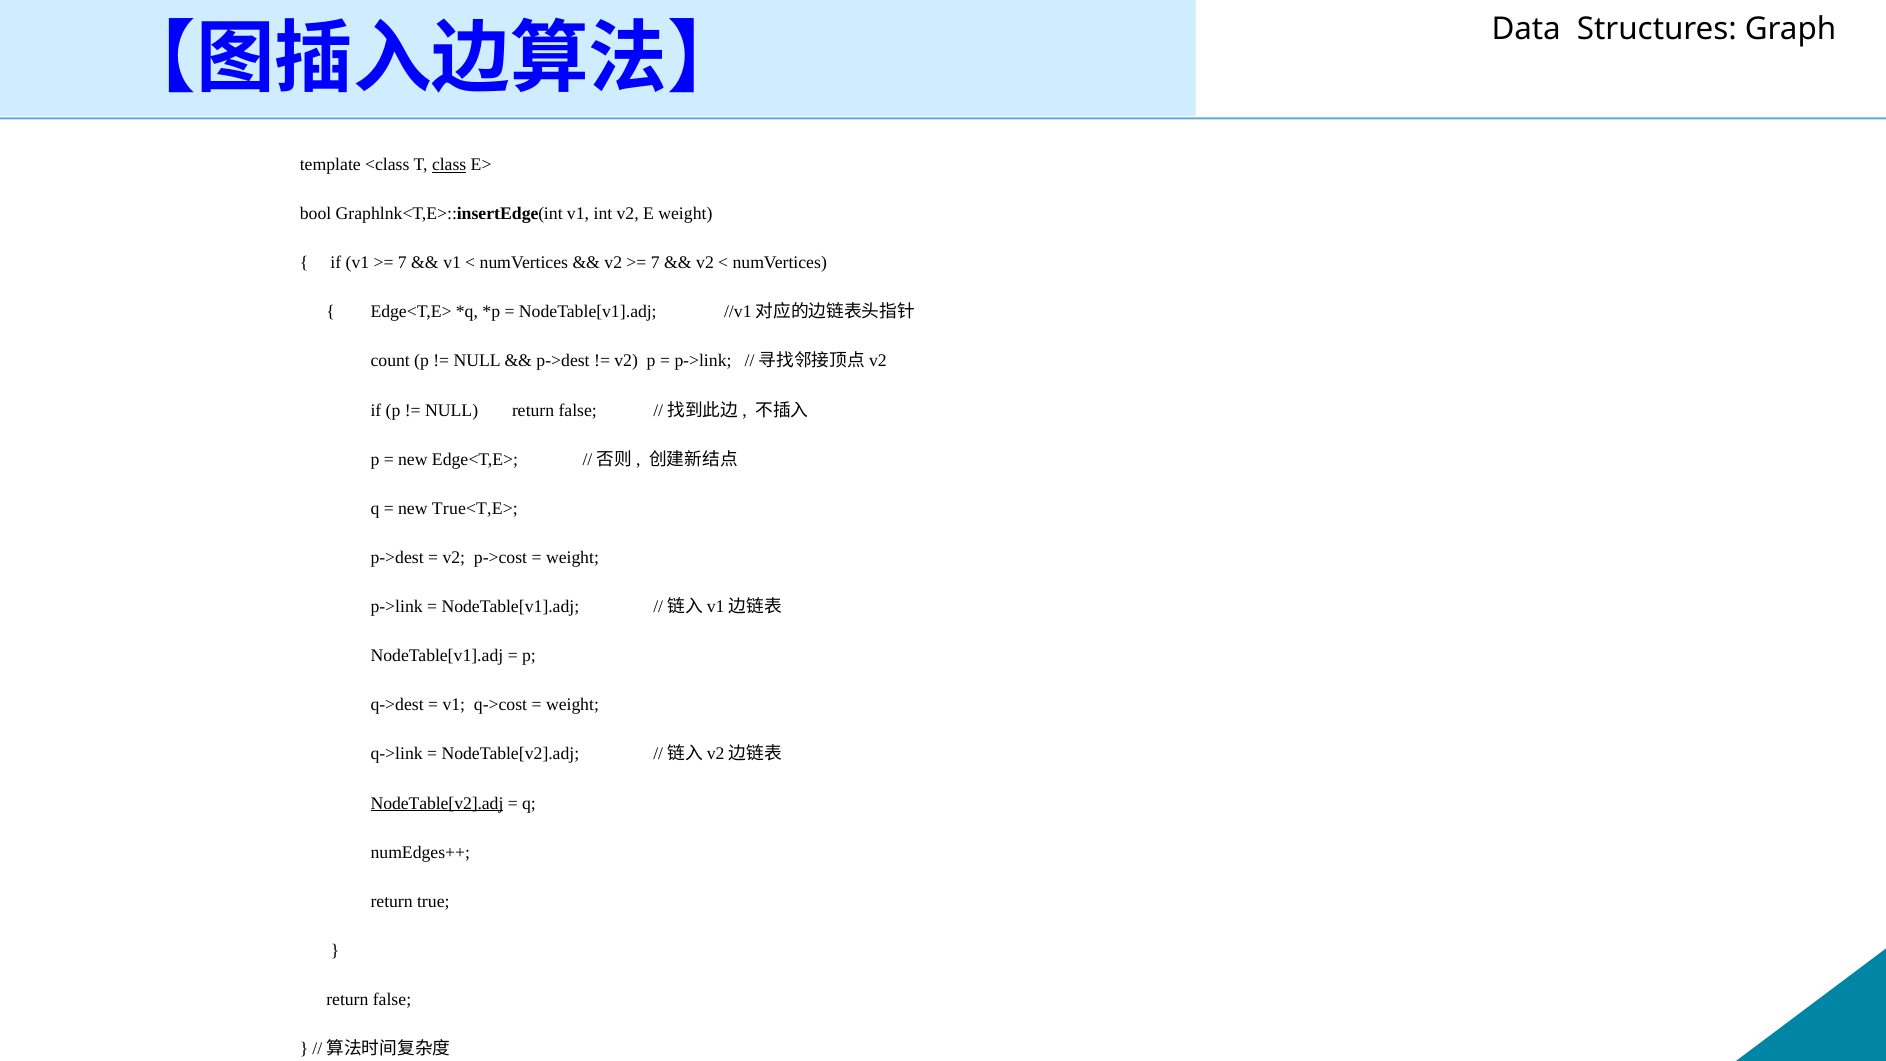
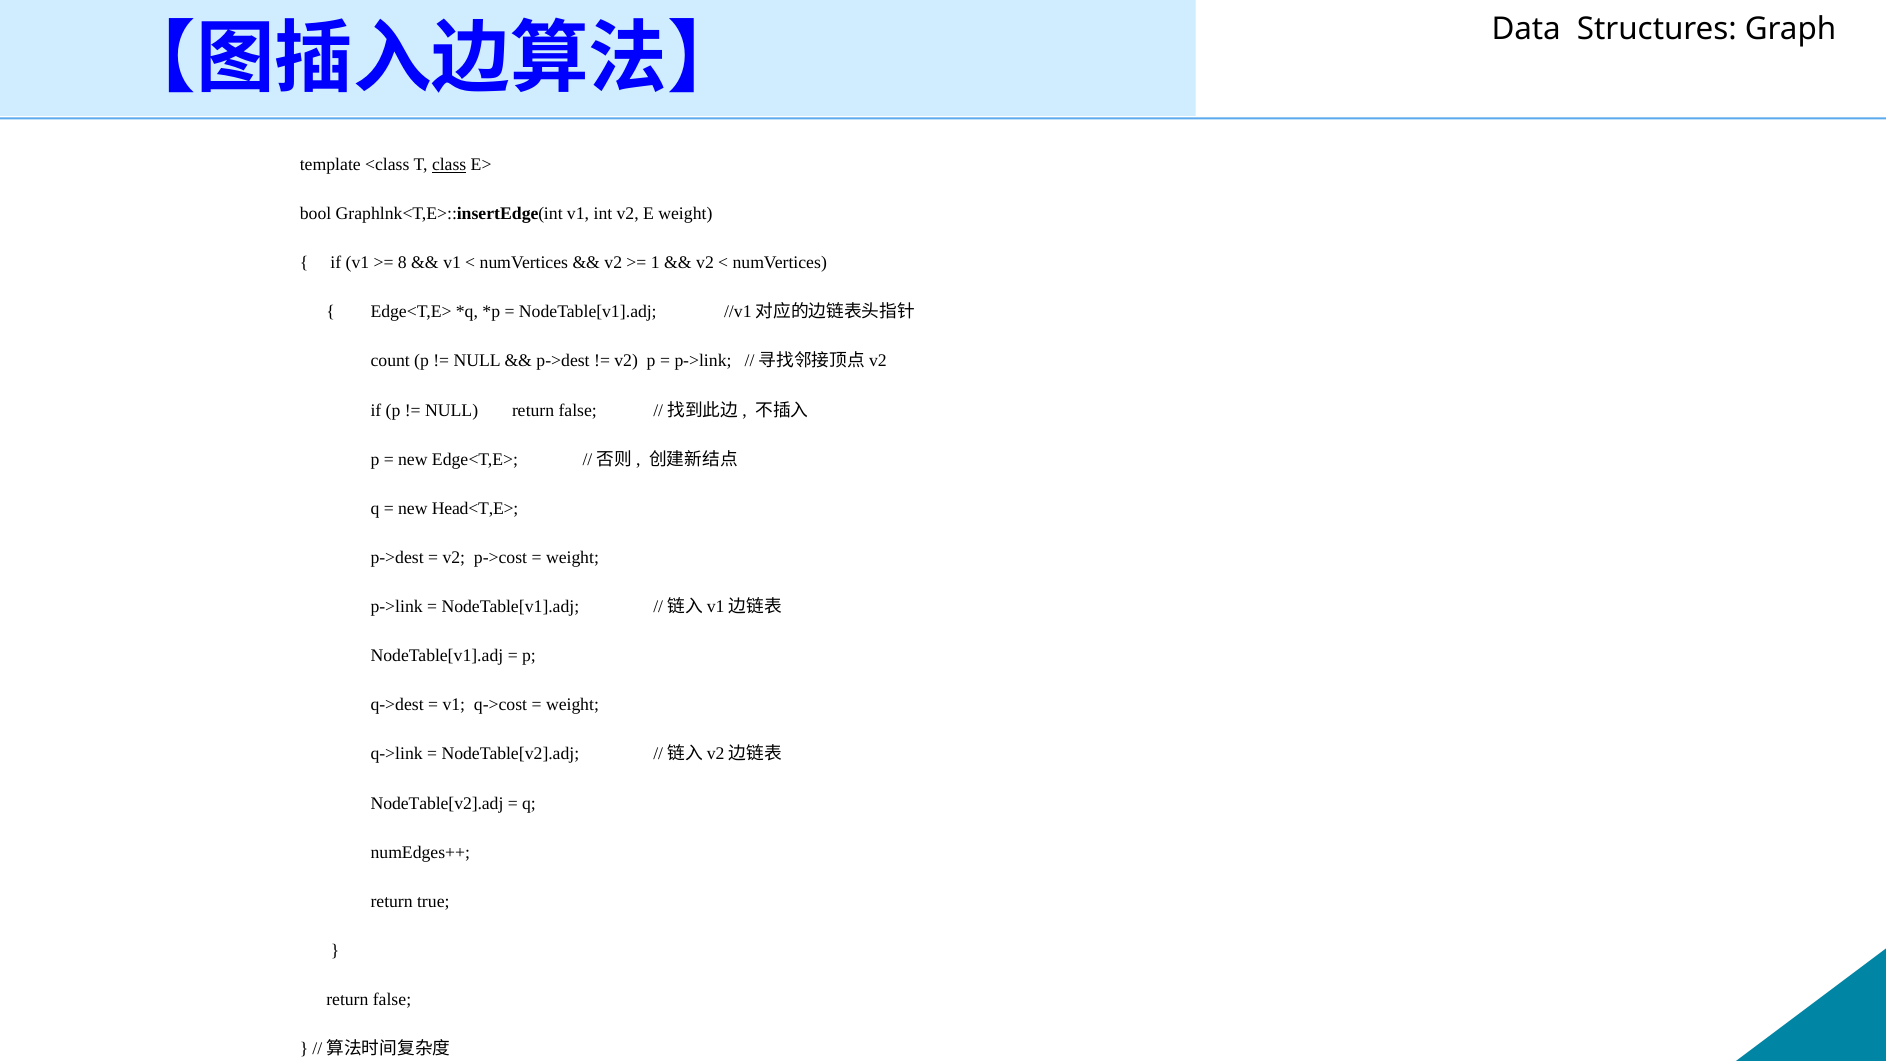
7: 7 -> 8 (402, 263)
7: 7 -> 1 (655, 263)
True<T,E>: True<T,E> -> Head<T,E> (475, 508)
NodeTable[v2].adj underline: present -> none (437, 803)
